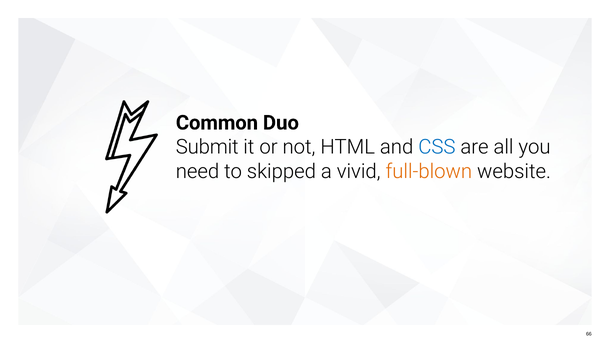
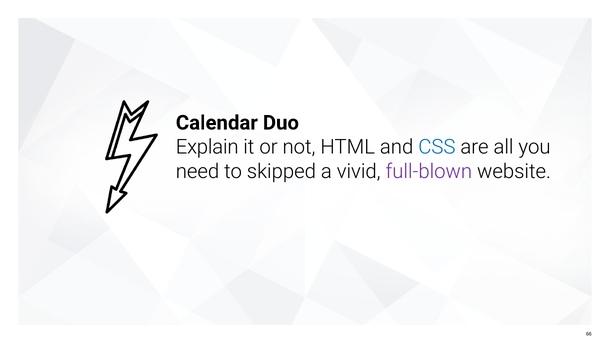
Common: Common -> Calendar (217, 123)
Submit: Submit -> Explain (207, 147)
full-blown colour: orange -> purple (429, 172)
